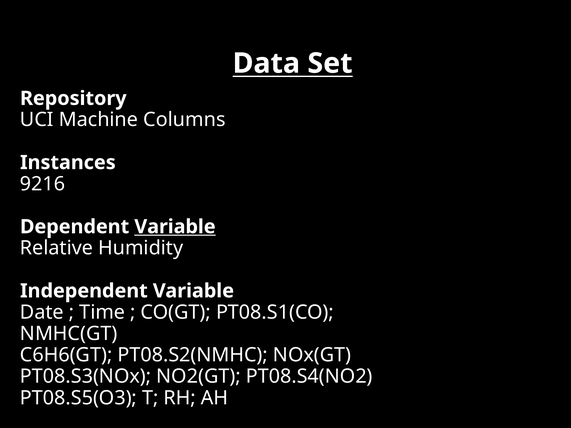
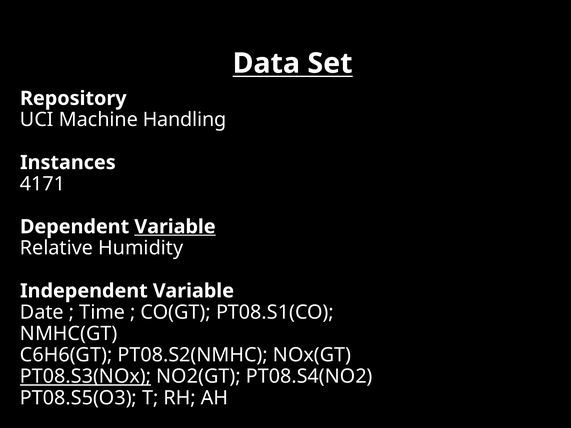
Columns: Columns -> Handling (185, 120)
9216: 9216 -> 4171 (43, 184)
PT08.S3(NOx underline: none -> present (86, 377)
